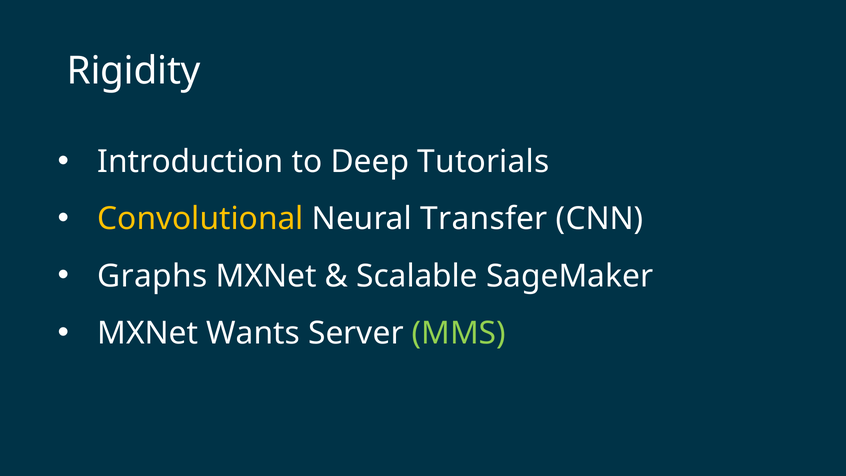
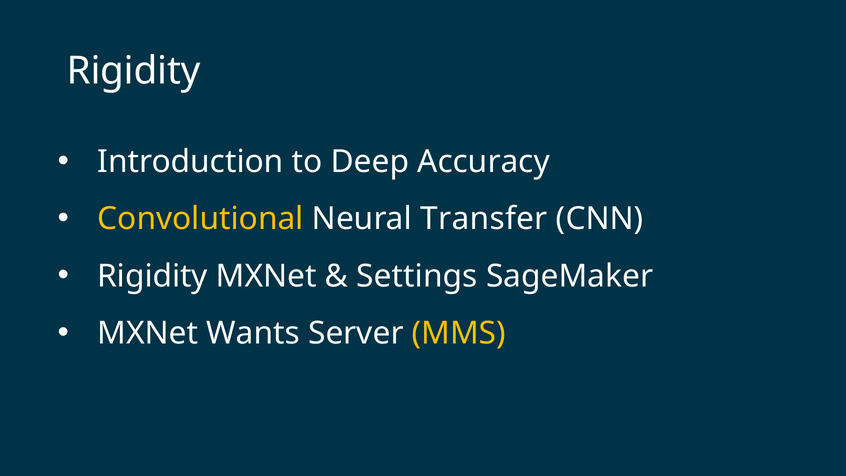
Tutorials: Tutorials -> Accuracy (484, 162)
Graphs: Graphs -> Rigidity (153, 276)
Scalable: Scalable -> Settings (417, 276)
MMS colour: light green -> yellow (459, 333)
